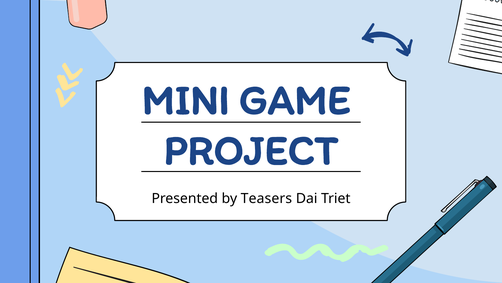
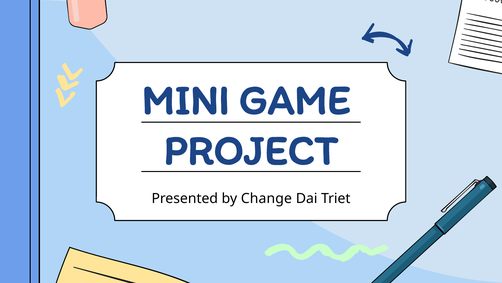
Teasers: Teasers -> Change (266, 198)
